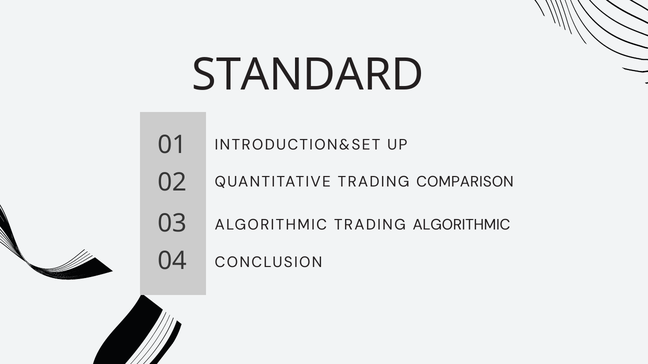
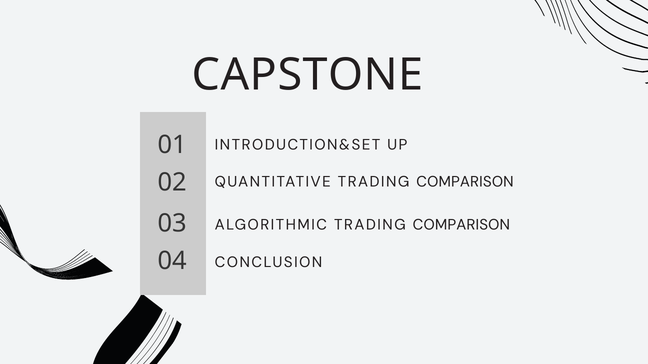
STANDARD: STANDARD -> CAPSTONE (308, 75)
ALGORITHMIC TRADING ALGORITHMIC: ALGORITHMIC -> COMPARISON (461, 225)
